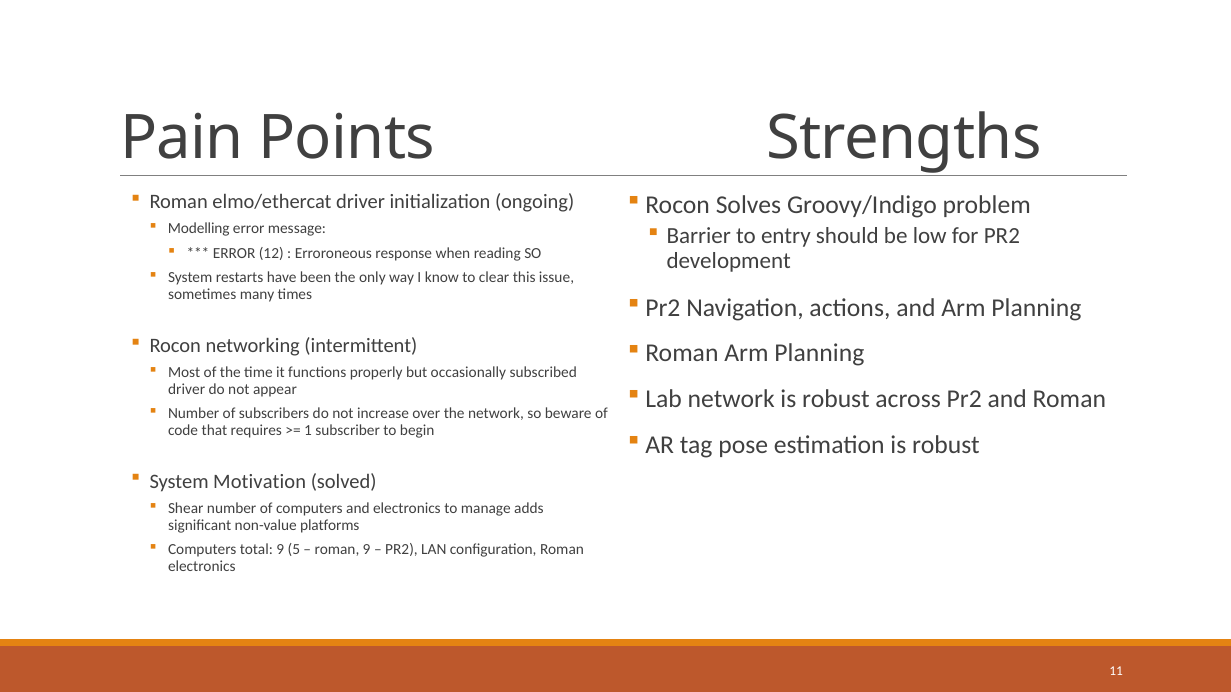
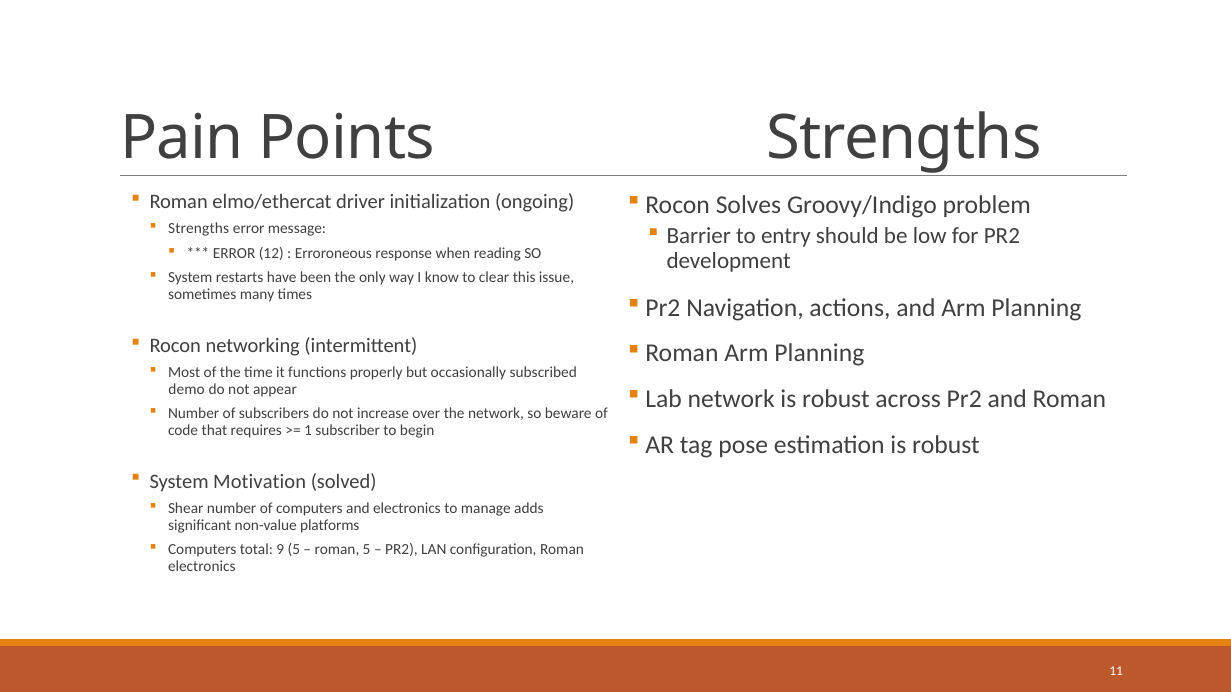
Modelling: Modelling -> Strengths (199, 229)
driver: driver -> demo (187, 389)
roman 9: 9 -> 5 (367, 550)
